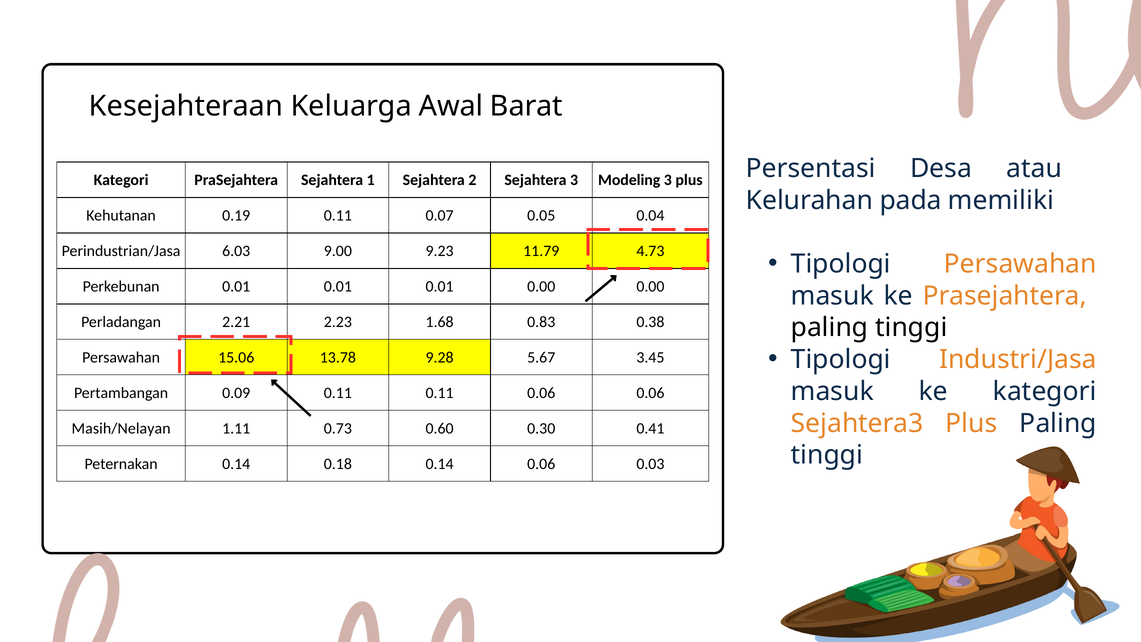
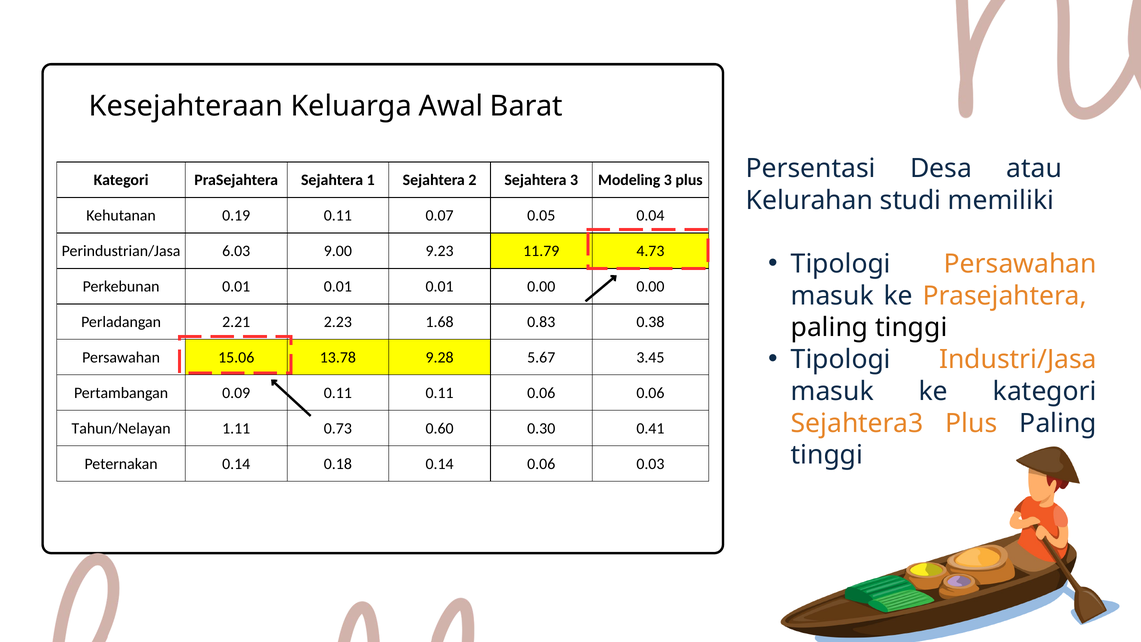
pada: pada -> studi (911, 200)
Masih/Nelayan: Masih/Nelayan -> Tahun/Nelayan (121, 428)
